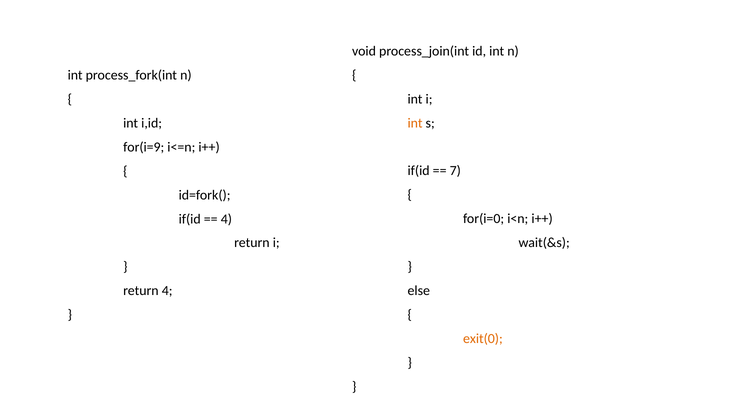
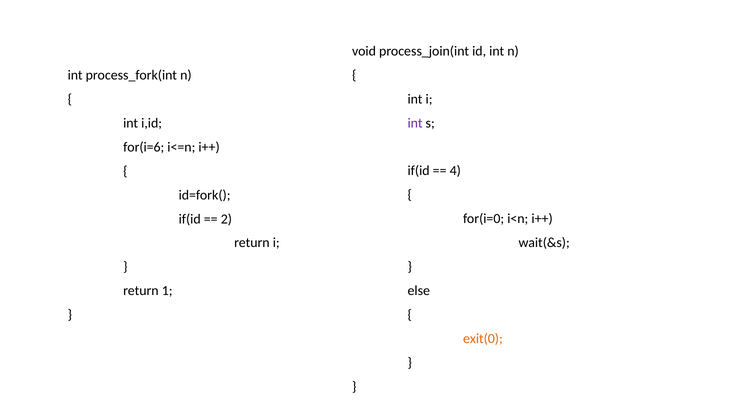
int colour: orange -> purple (415, 123)
for(i=9: for(i=9 -> for(i=6 (144, 147)
7: 7 -> 4 (455, 171)
4: 4 -> 2 (226, 219)
return 4: 4 -> 1 (167, 291)
